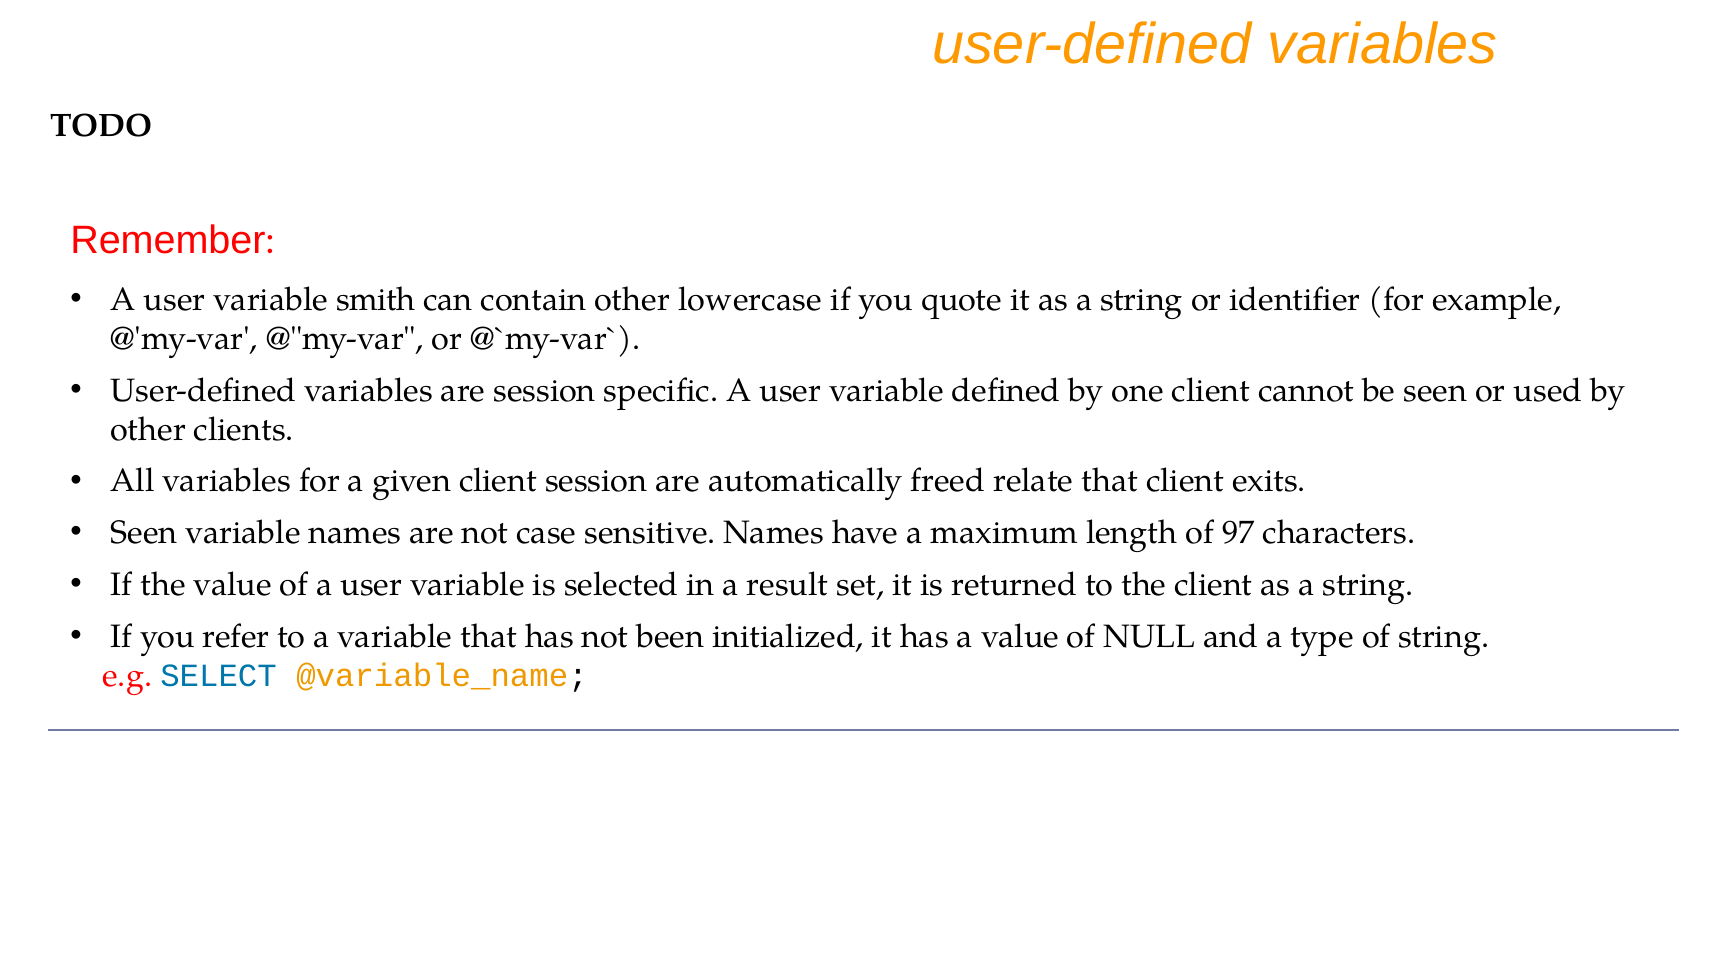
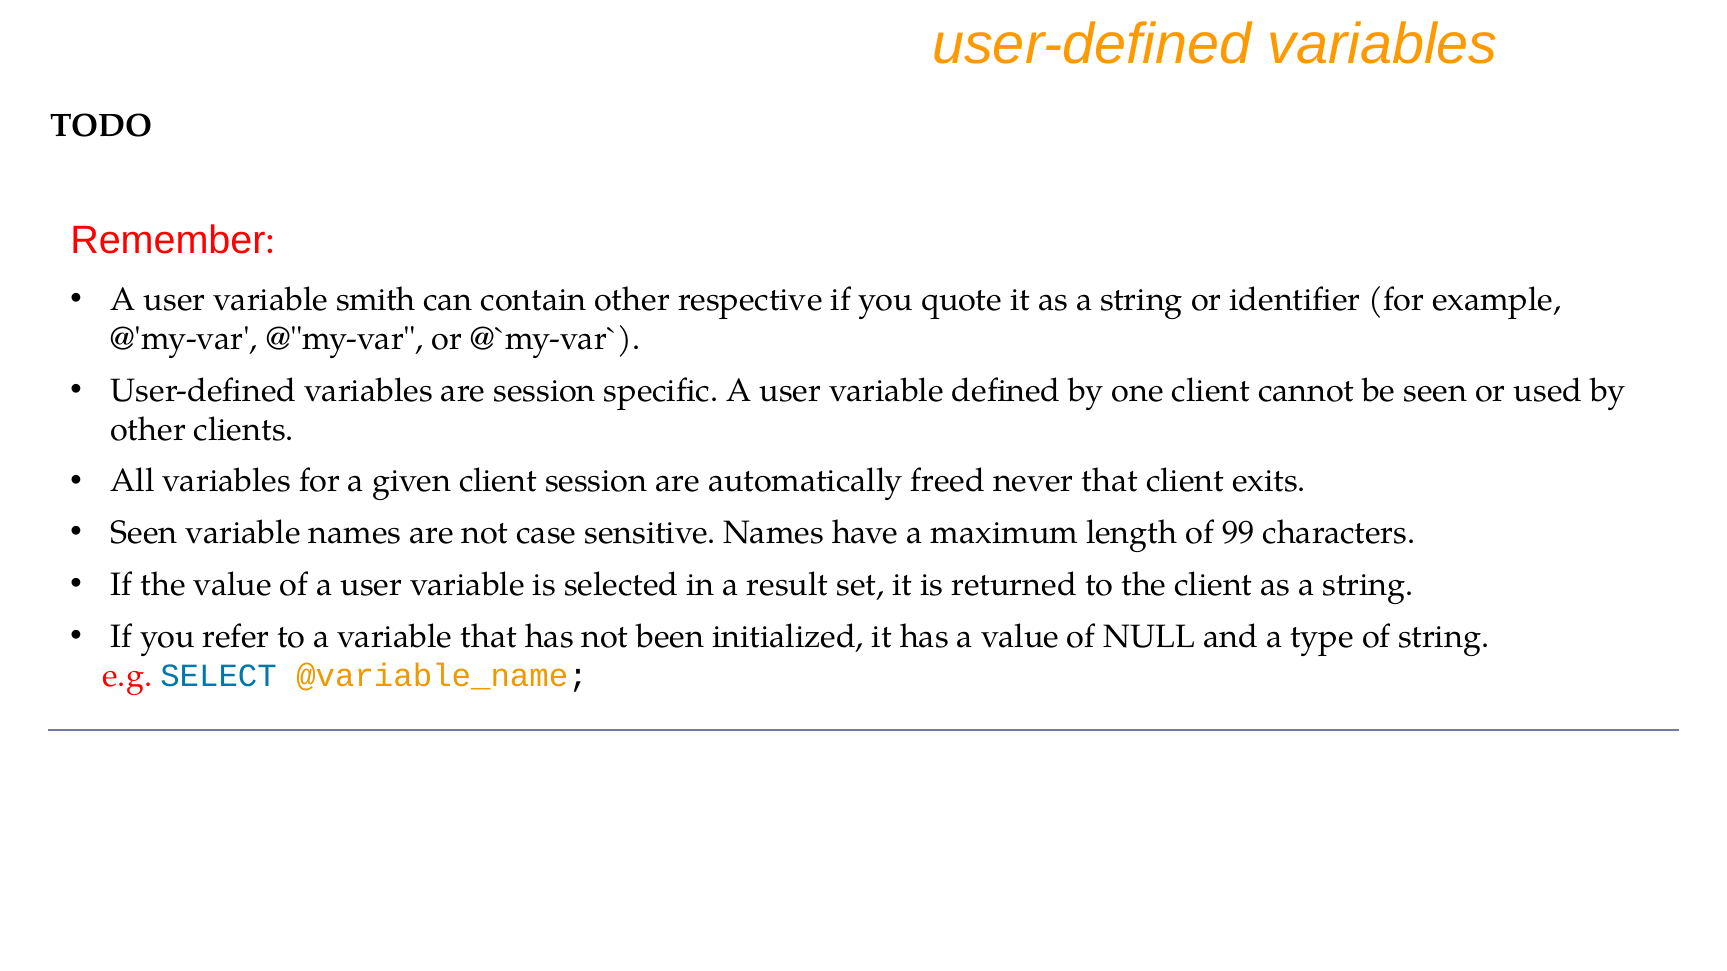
lowercase: lowercase -> respective (750, 300)
relate: relate -> never (1033, 481)
97: 97 -> 99 (1238, 533)
